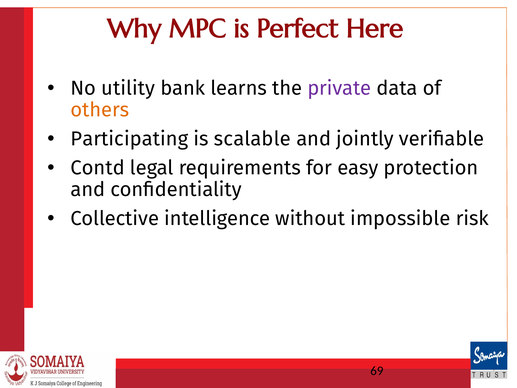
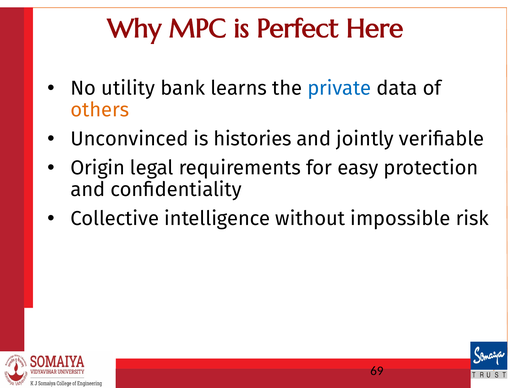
private colour: purple -> blue (339, 88)
Participating: Participating -> Unconvinced (129, 139)
scalable: scalable -> histories (253, 139)
Contd: Contd -> Origin (98, 168)
